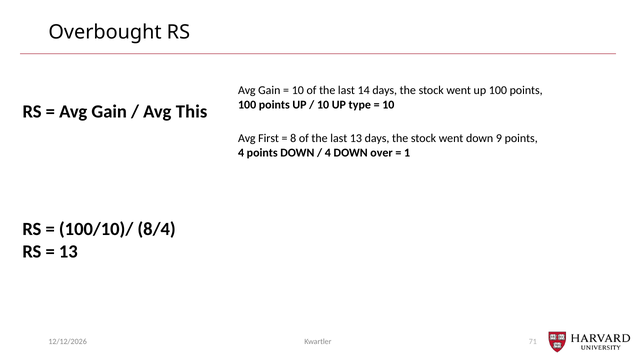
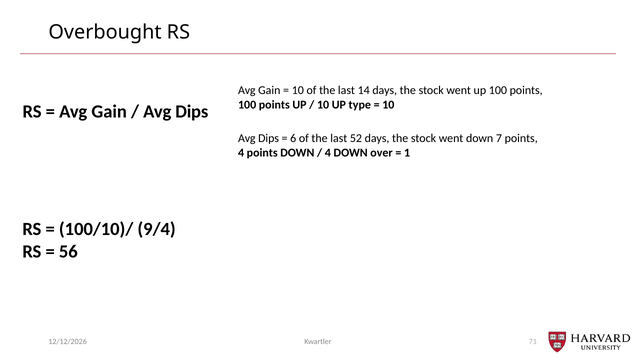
This: This -> Dips (192, 112)
First: First -> Dips (269, 138)
8: 8 -> 6 (293, 138)
last 13: 13 -> 52 (356, 138)
9: 9 -> 7 (499, 138)
8/4: 8/4 -> 9/4 (157, 229)
13: 13 -> 56 (68, 251)
